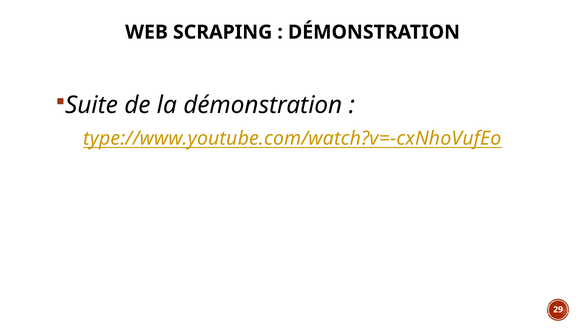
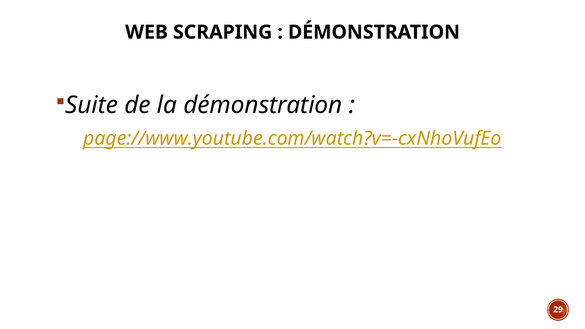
type://www.youtube.com/watch?v=-cxNhoVufEo: type://www.youtube.com/watch?v=-cxNhoVufEo -> page://www.youtube.com/watch?v=-cxNhoVufEo (292, 139)
